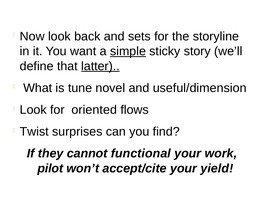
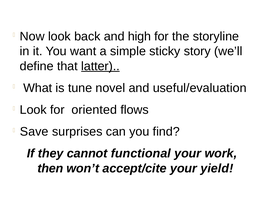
sets: sets -> high (139, 36)
simple underline: present -> none (128, 51)
useful/dimension: useful/dimension -> useful/evaluation (200, 88)
Twist: Twist -> Save (34, 132)
pilot: pilot -> then (50, 169)
